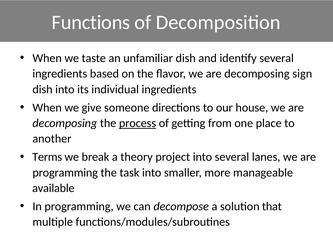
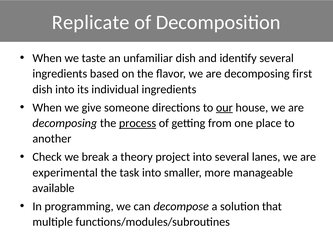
Functions: Functions -> Replicate (91, 22)
sign: sign -> first (302, 74)
our underline: none -> present (224, 107)
Terms: Terms -> Check (47, 157)
programming: programming -> experimental (65, 172)
